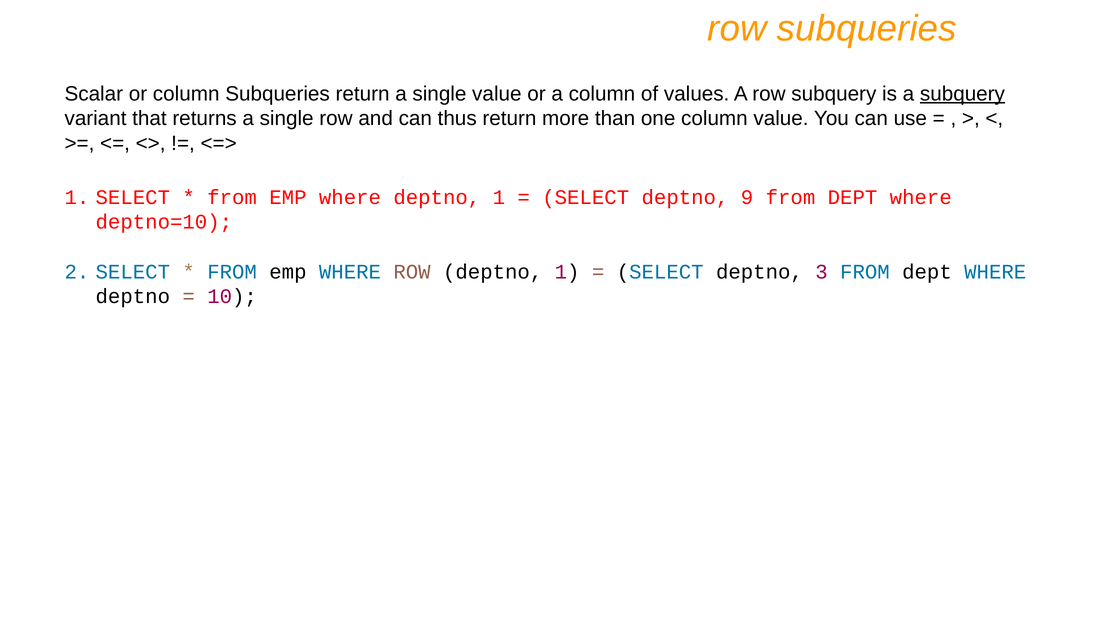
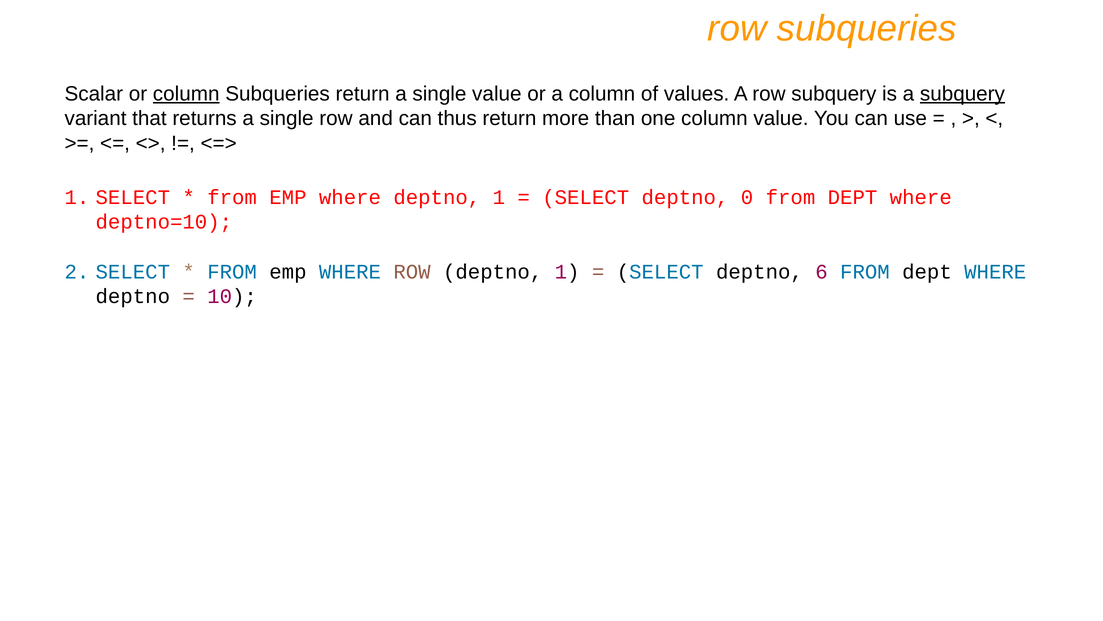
column underline: none -> present (186, 94)
9: 9 -> 0 (747, 197)
3: 3 -> 6 (821, 272)
